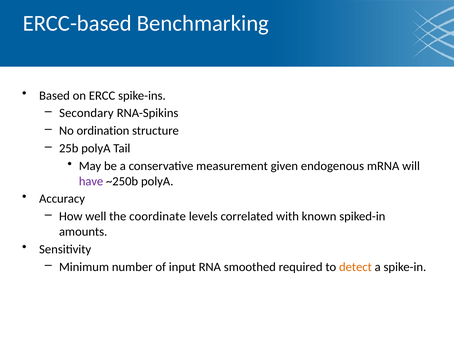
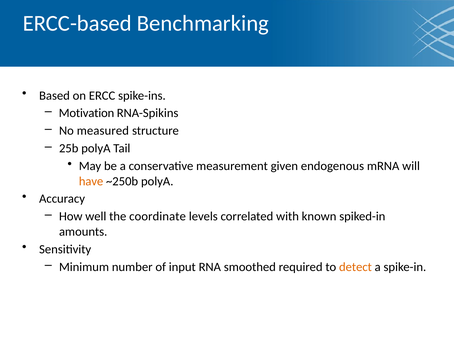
Secondary: Secondary -> Motivation (87, 113)
ordination: ordination -> measured (103, 131)
have colour: purple -> orange (91, 181)
